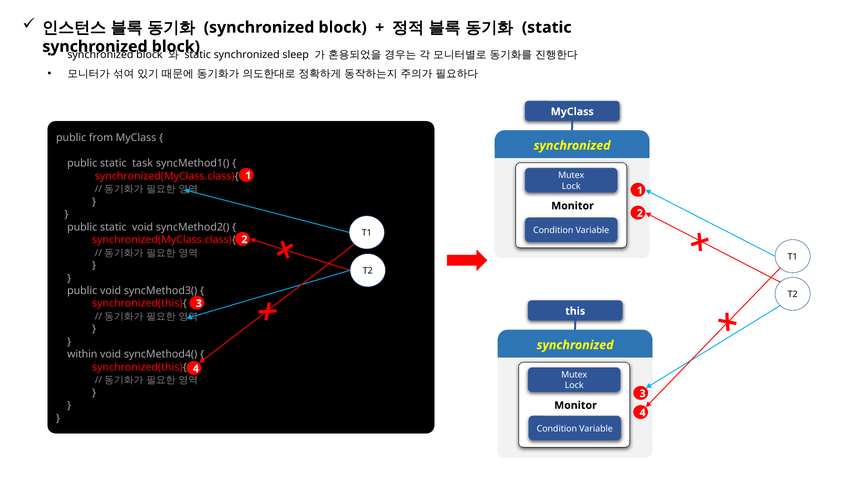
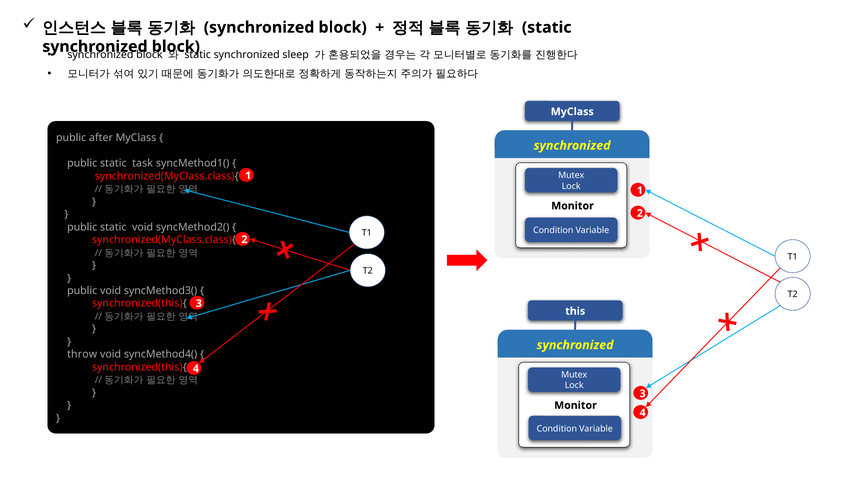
from: from -> after (101, 138)
within: within -> throw (82, 355)
